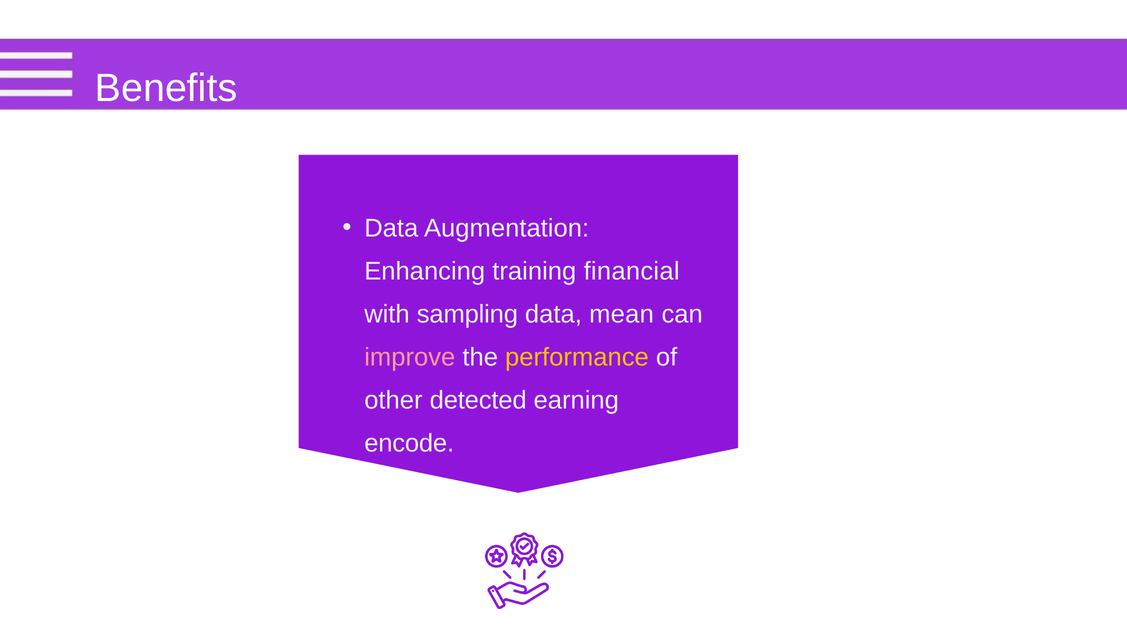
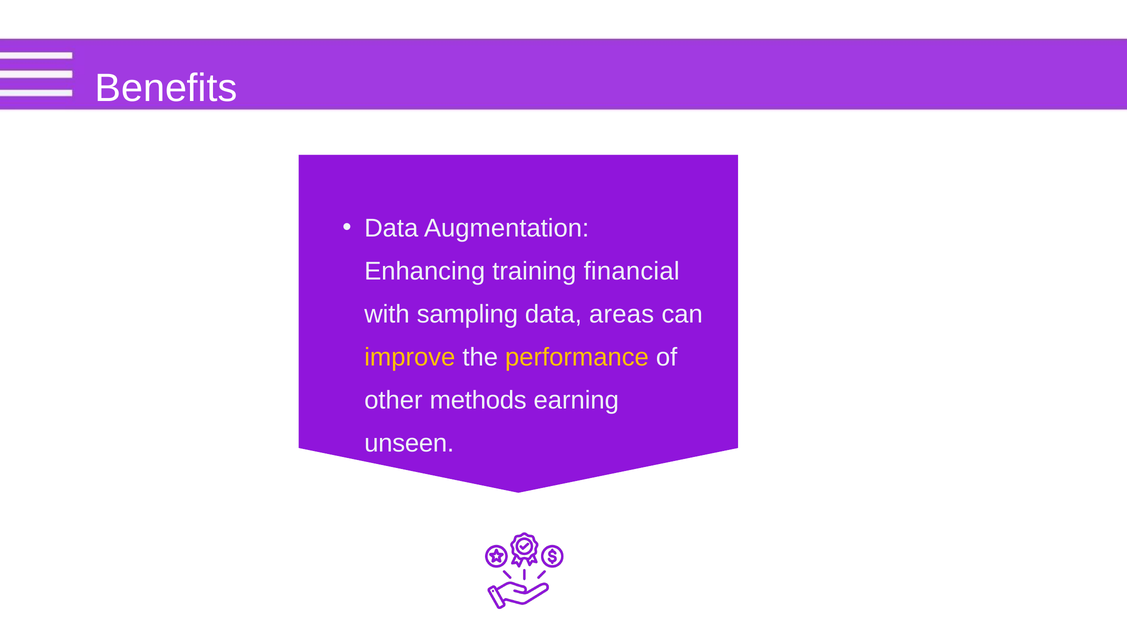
mean: mean -> areas (622, 314)
improve colour: pink -> yellow (410, 357)
detected: detected -> methods (478, 400)
encode: encode -> unseen (409, 443)
